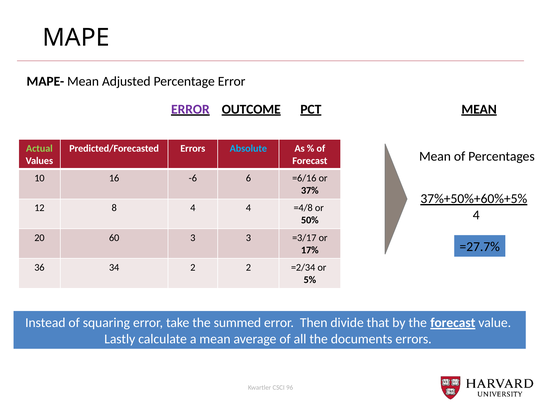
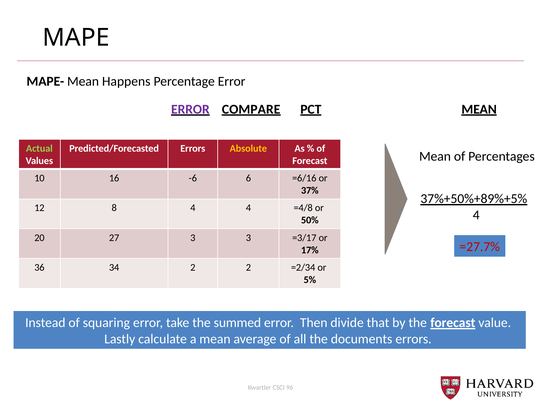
Adjusted: Adjusted -> Happens (126, 81)
OUTCOME: OUTCOME -> COMPARE (251, 109)
Absolute colour: light blue -> yellow (248, 148)
37%+50%+60%+5%: 37%+50%+60%+5% -> 37%+50%+89%+5% (474, 199)
60: 60 -> 27 (114, 238)
=27.7% colour: black -> red (480, 247)
